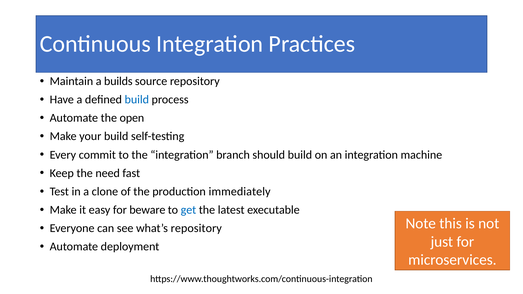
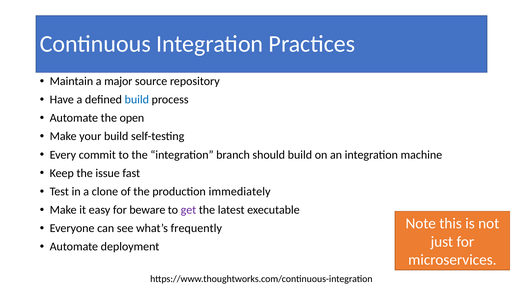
builds: builds -> major (118, 81)
need: need -> issue (108, 173)
get colour: blue -> purple (188, 210)
what’s repository: repository -> frequently (196, 228)
